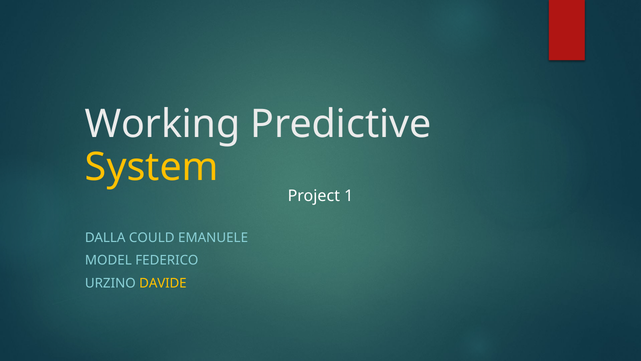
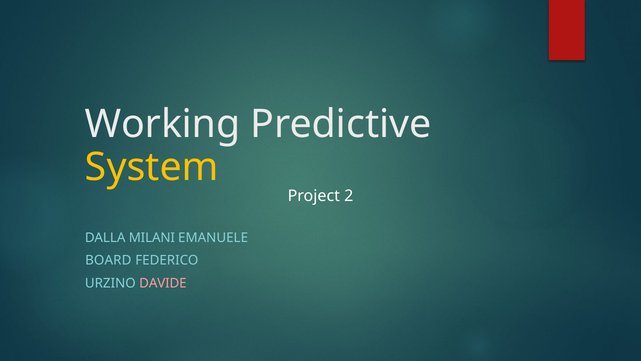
1: 1 -> 2 (349, 195)
COULD: COULD -> MILANI (152, 237)
MODEL: MODEL -> BOARD (108, 260)
DAVIDE colour: yellow -> pink (163, 283)
